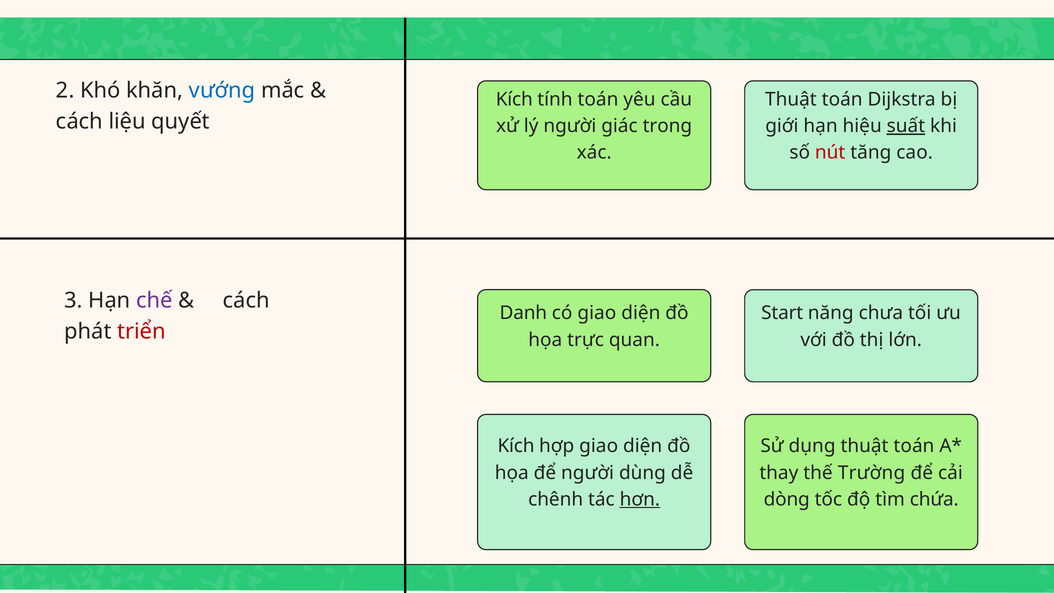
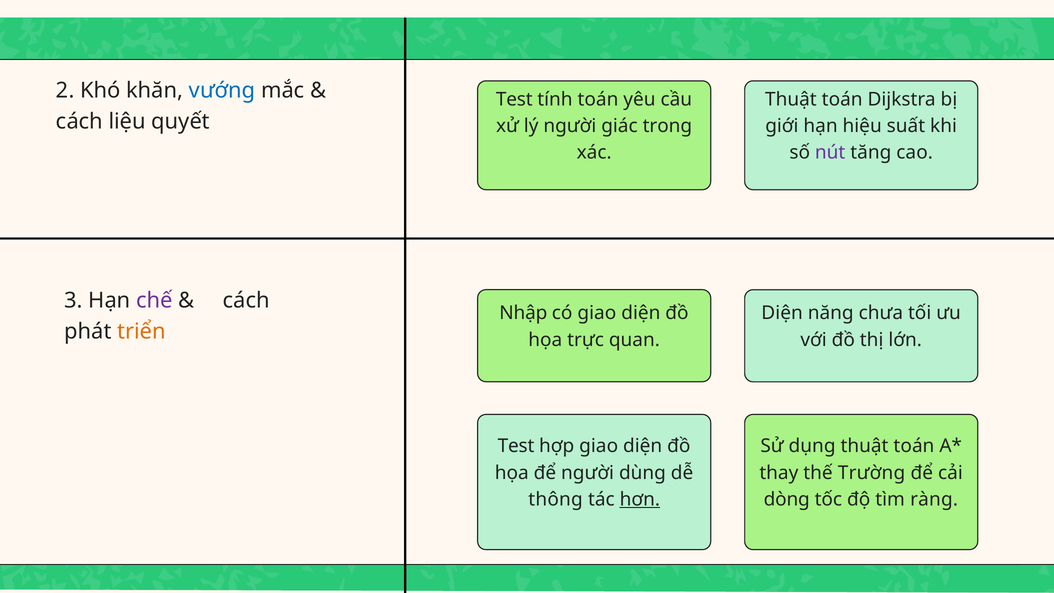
Kích: Kích -> Test (514, 99)
suất underline: present -> none (906, 126)
nút colour: red -> purple (830, 153)
Danh: Danh -> Nhập (523, 313)
Start: Start -> Diện (782, 313)
triển colour: red -> orange (141, 331)
Kích: Kích -> Test (516, 446)
chênh: chênh -> thông (556, 499)
chứa: chứa -> ràng (934, 499)
